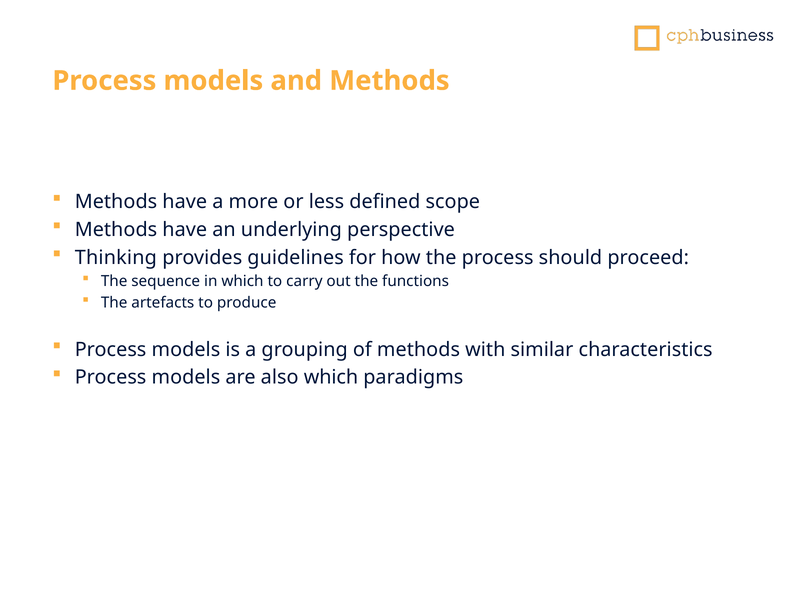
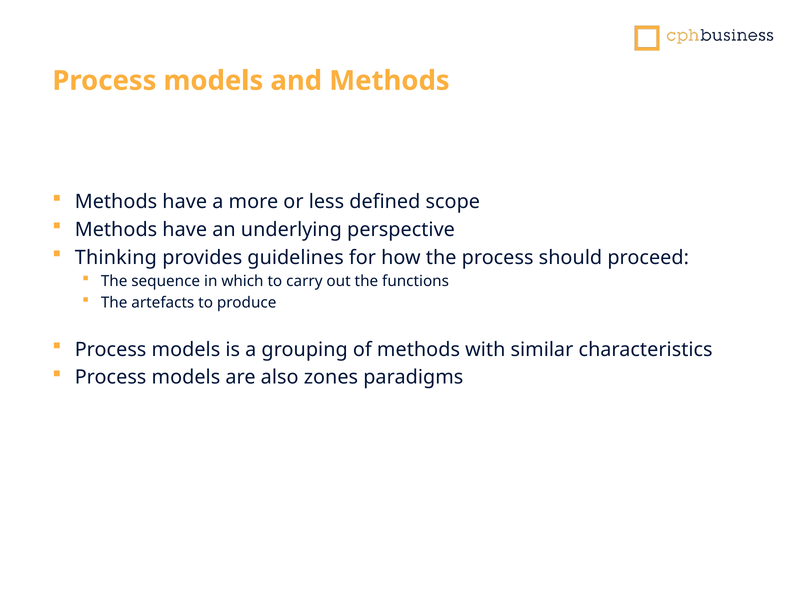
also which: which -> zones (331, 377)
